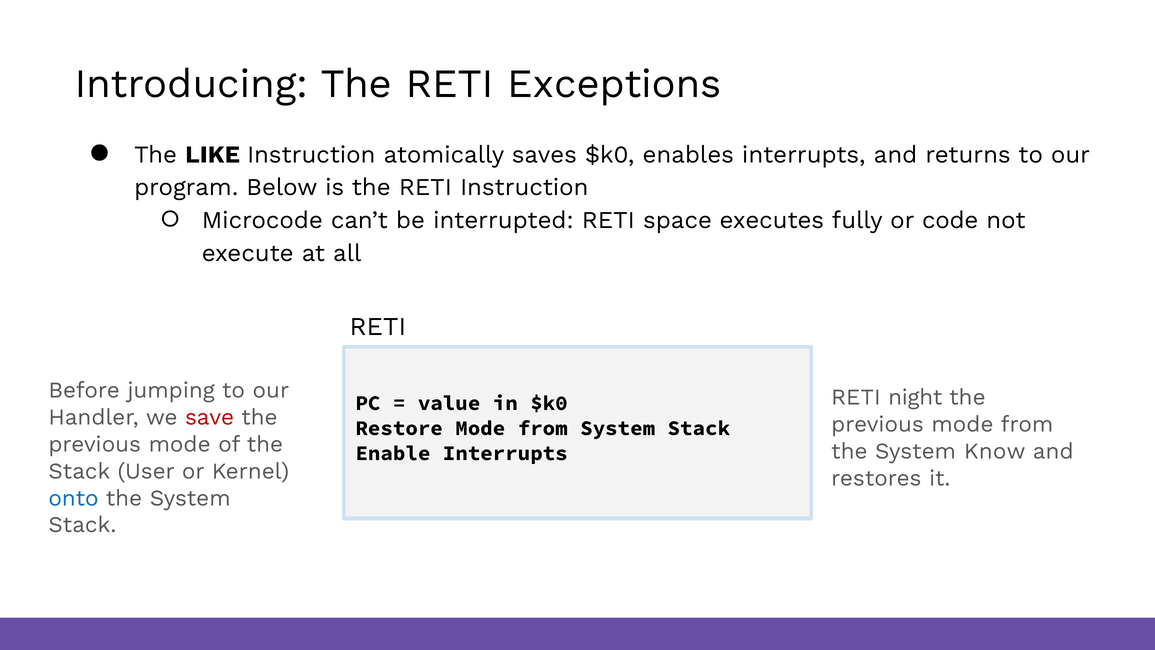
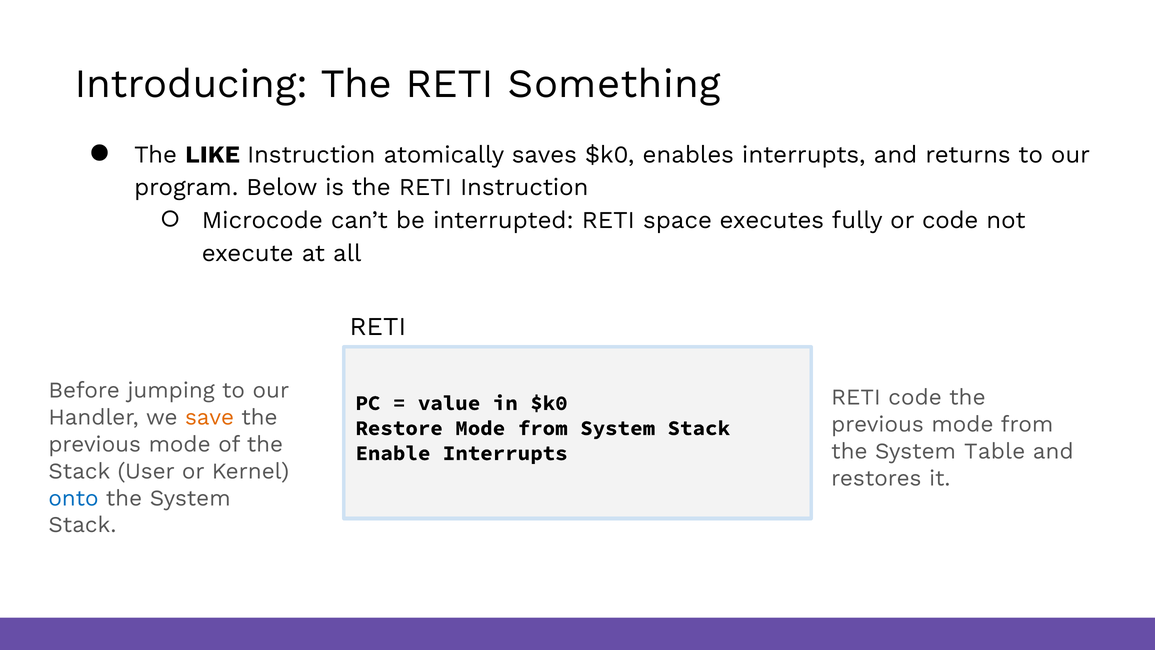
Exceptions: Exceptions -> Something (614, 84)
RETI night: night -> code (915, 397)
save colour: red -> orange (210, 417)
Know: Know -> Table (995, 451)
